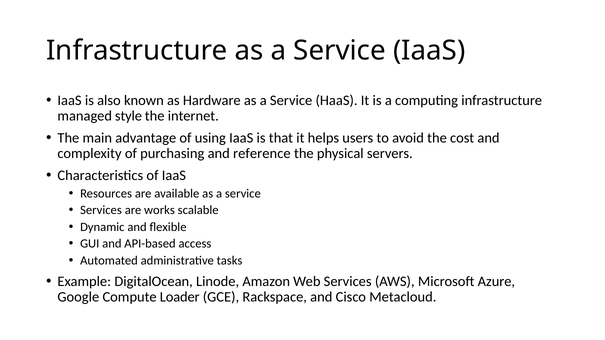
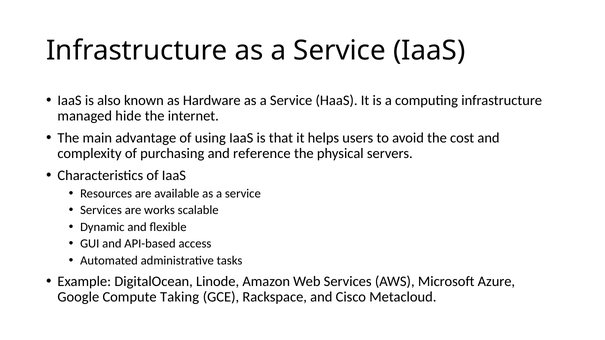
style: style -> hide (128, 116)
Loader: Loader -> Taking (180, 297)
